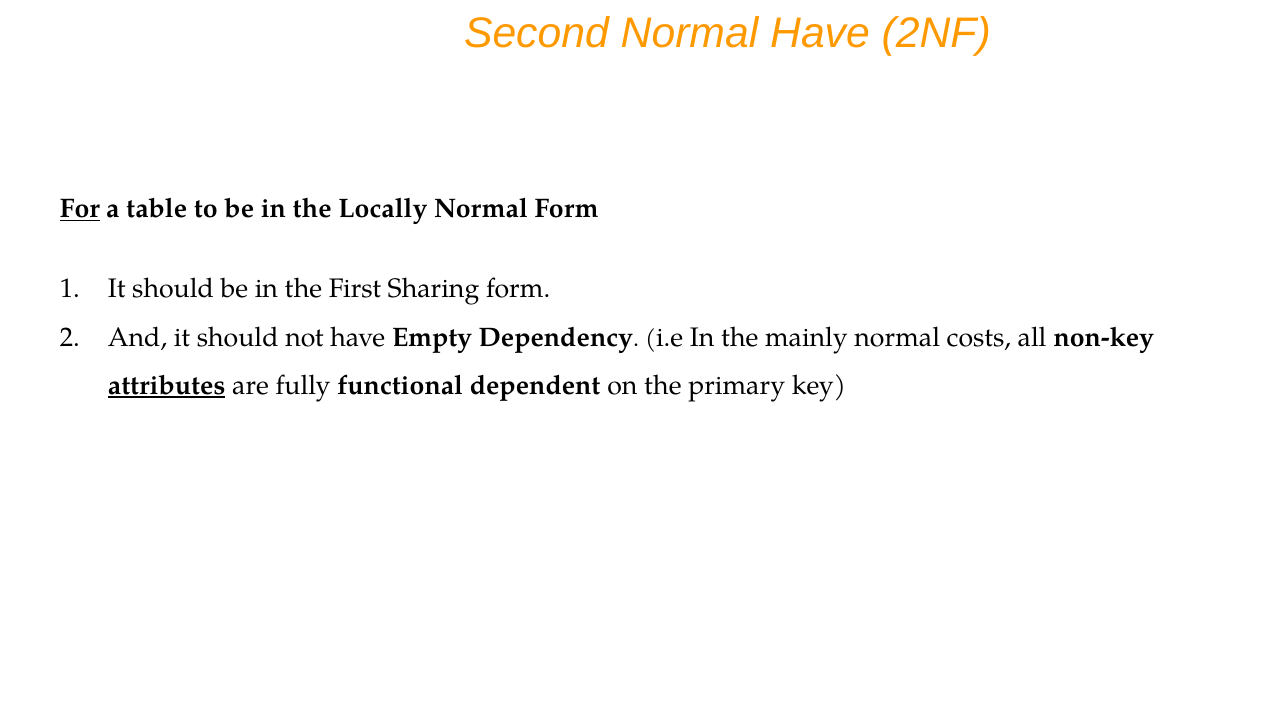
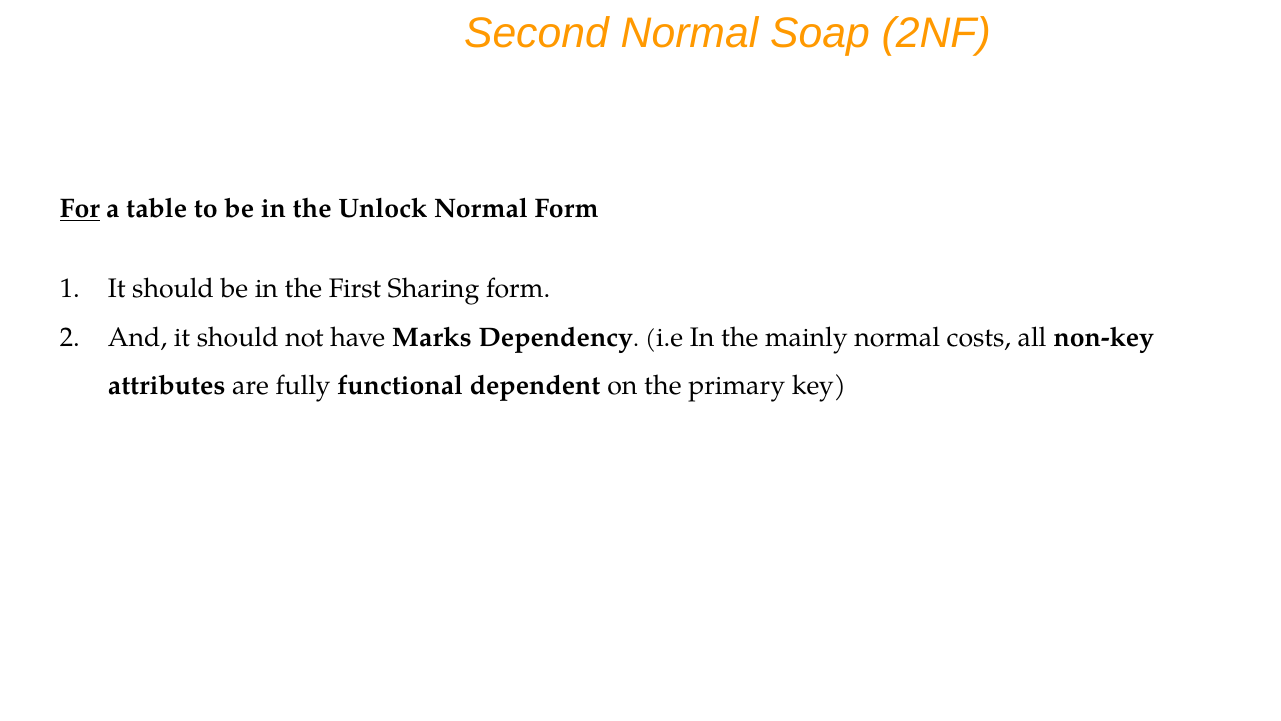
Normal Have: Have -> Soap (820, 33)
Locally: Locally -> Unlock (383, 209)
Empty: Empty -> Marks (432, 337)
attributes underline: present -> none (167, 385)
